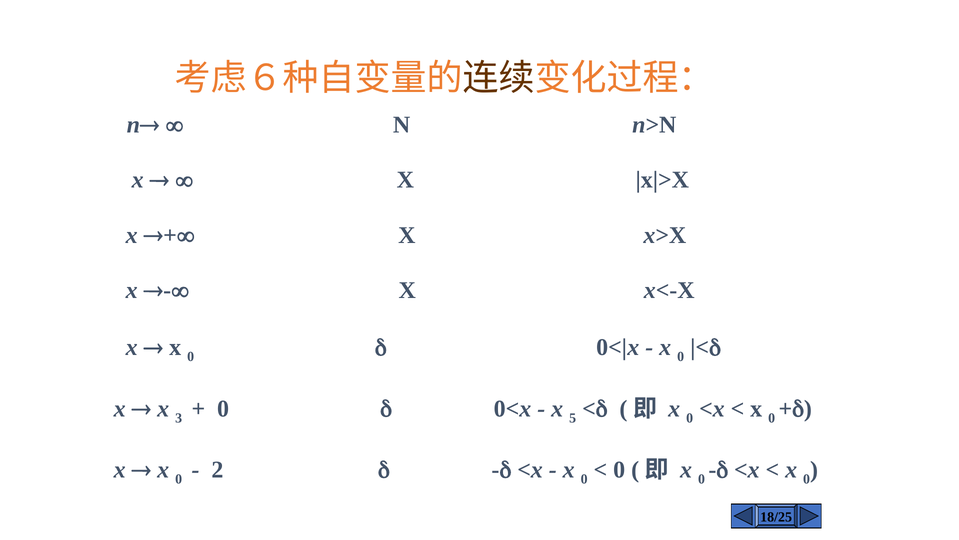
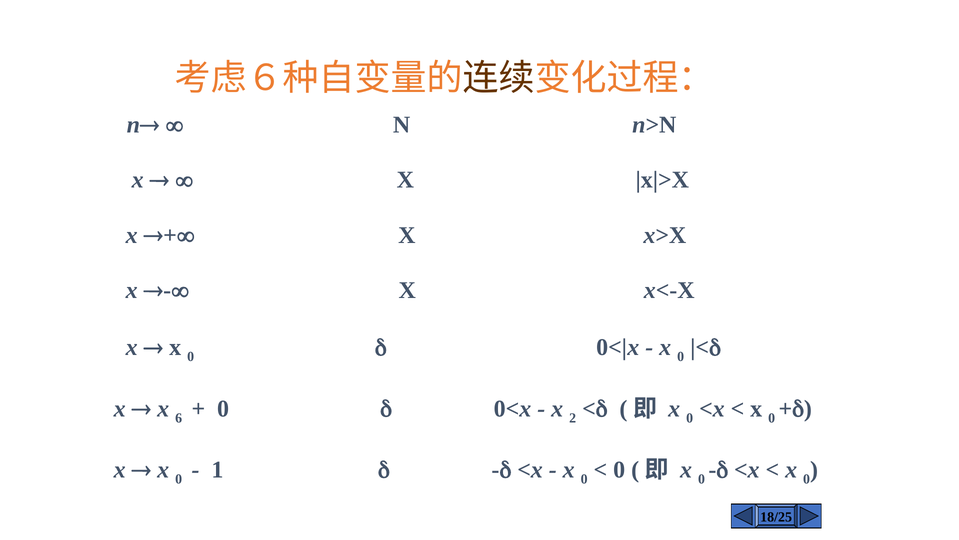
3: 3 -> 6 (179, 418)
5: 5 -> 2 (573, 418)
2: 2 -> 1 (217, 469)
